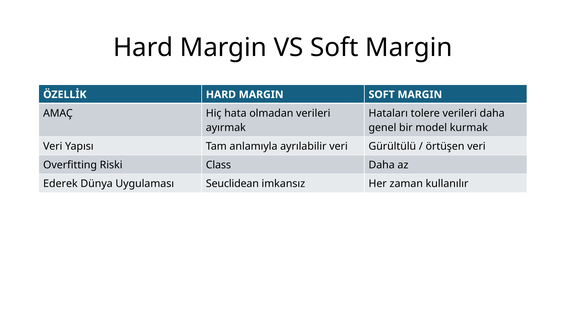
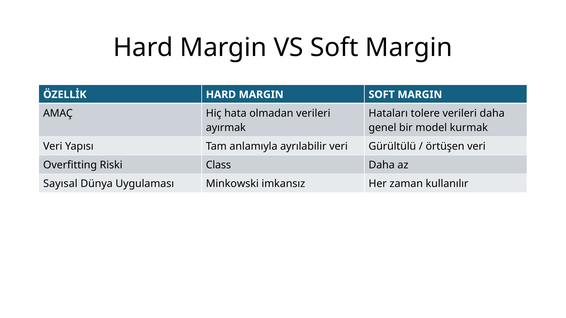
Ederek: Ederek -> Sayısal (60, 184)
Seuclidean: Seuclidean -> Minkowski (232, 184)
